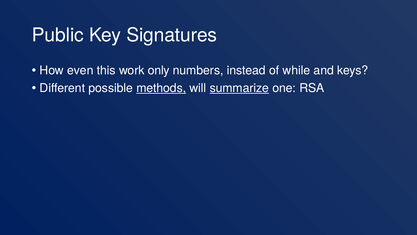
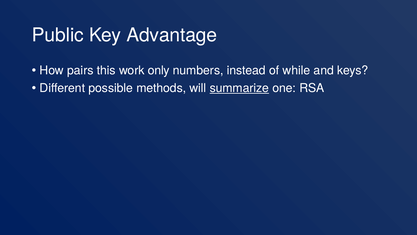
Signatures: Signatures -> Advantage (172, 35)
even: even -> pairs (80, 71)
methods underline: present -> none (161, 88)
